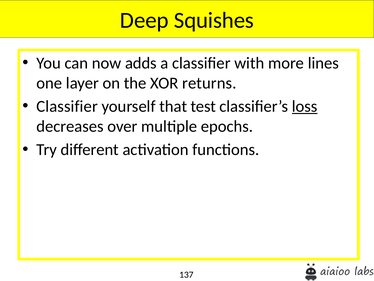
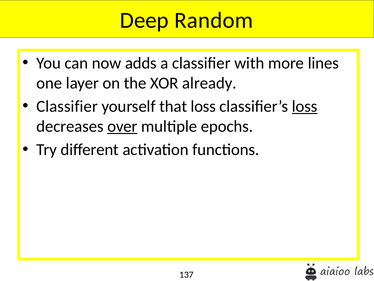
Squishes: Squishes -> Random (214, 20)
returns: returns -> already (209, 83)
that test: test -> loss (203, 106)
over underline: none -> present (122, 126)
